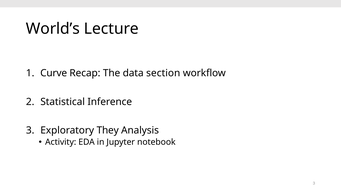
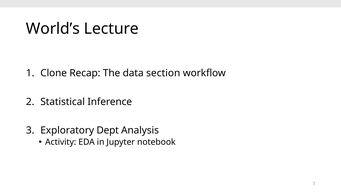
Curve: Curve -> Clone (54, 73)
They: They -> Dept (108, 130)
